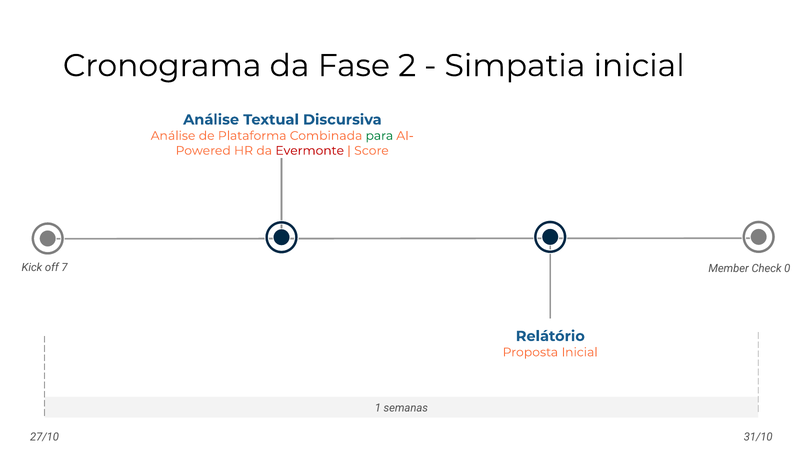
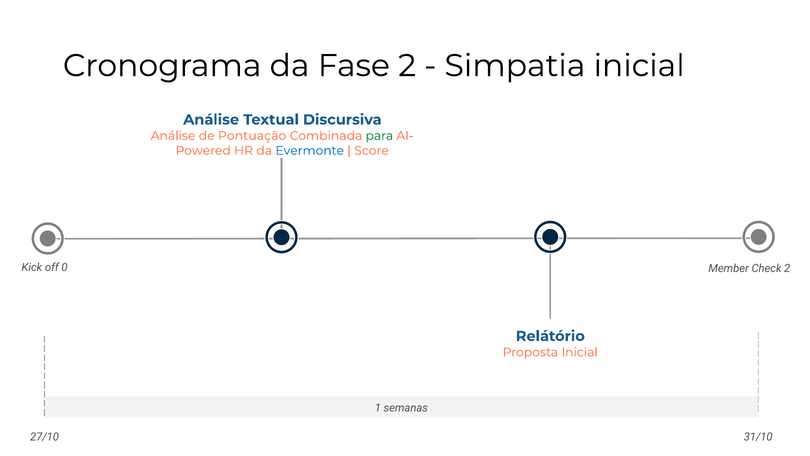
Plataforma: Plataforma -> Pontuação (252, 136)
Evermonte colour: red -> blue (310, 151)
7: 7 -> 0 (65, 267)
Check 0: 0 -> 2 (787, 268)
